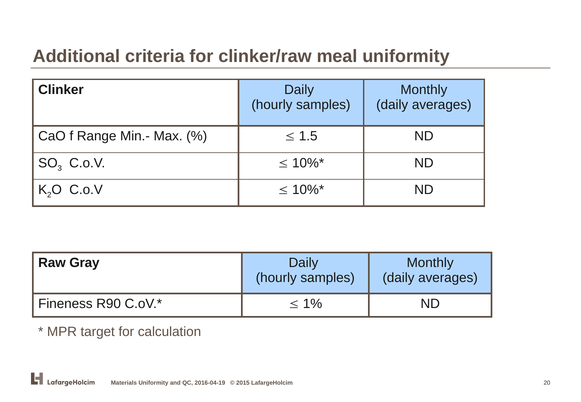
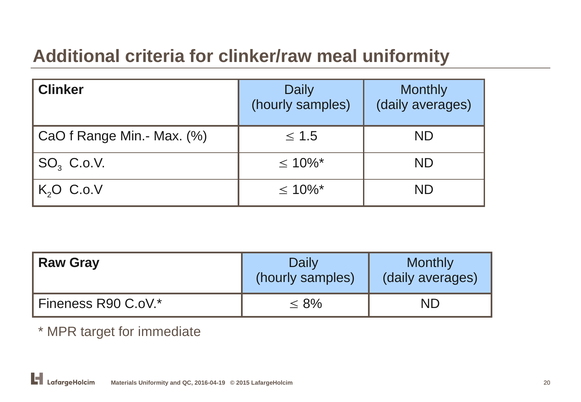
1%: 1% -> 8% (313, 304)
calculation: calculation -> immediate (169, 332)
